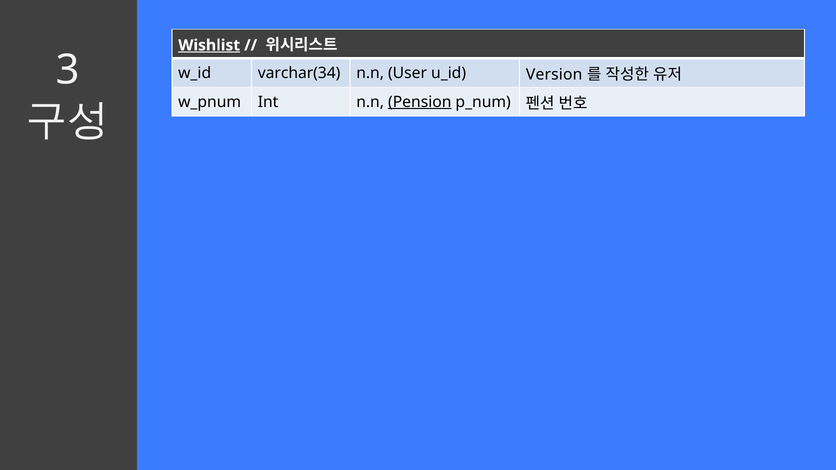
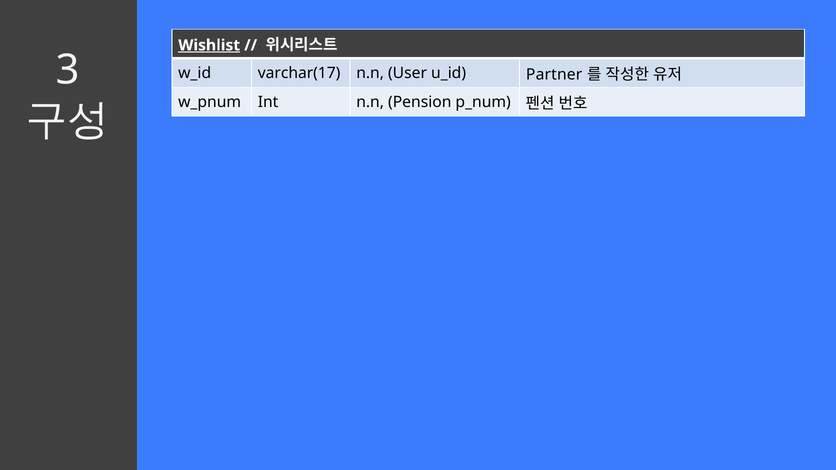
varchar(34: varchar(34 -> varchar(17 (299, 73)
Version: Version -> Partner (554, 74)
Pension underline: present -> none (420, 102)
